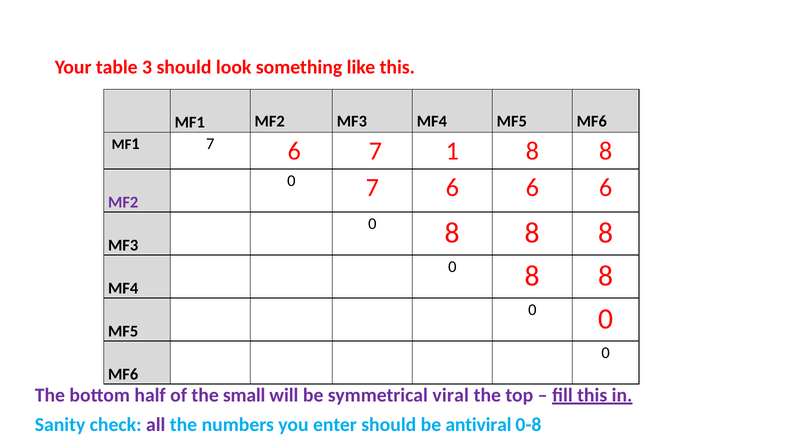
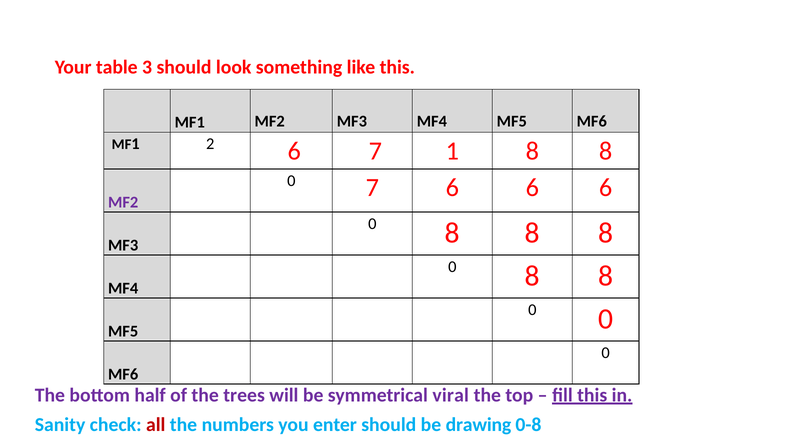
MF1 7: 7 -> 2 (210, 144)
small: small -> trees (244, 395)
all colour: purple -> red (156, 425)
antiviral: antiviral -> drawing (478, 425)
